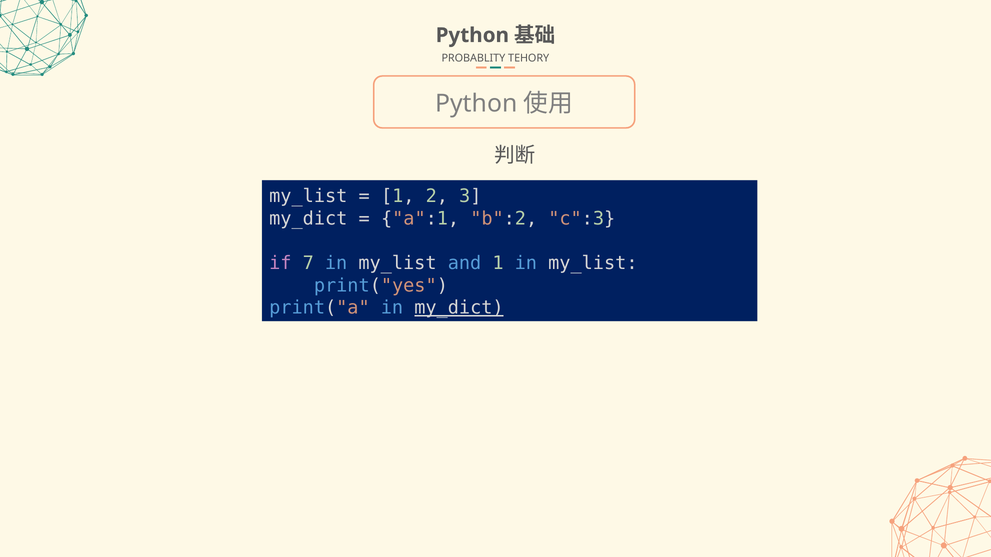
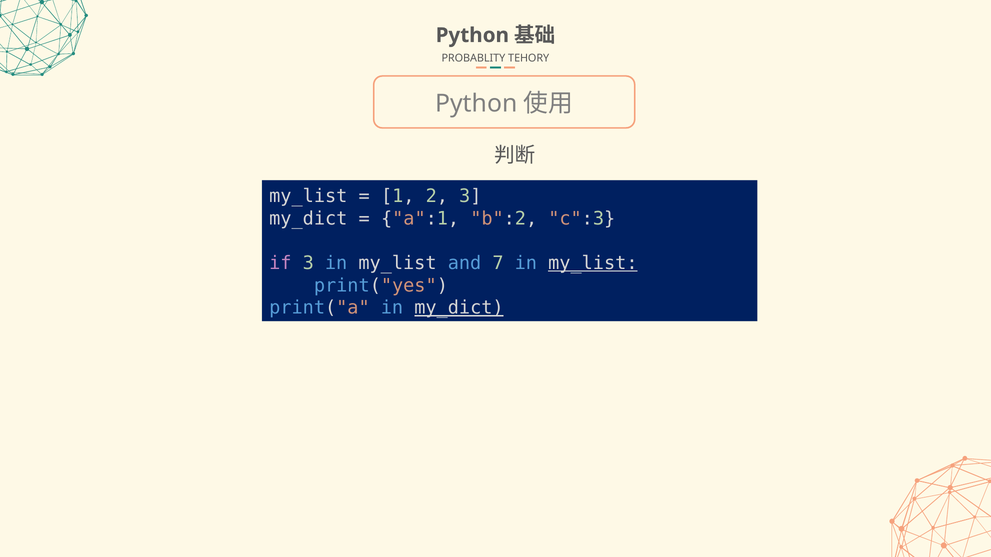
if 7: 7 -> 3 (308, 263)
and 1: 1 -> 7 (498, 263)
my_list underline: none -> present (593, 263)
